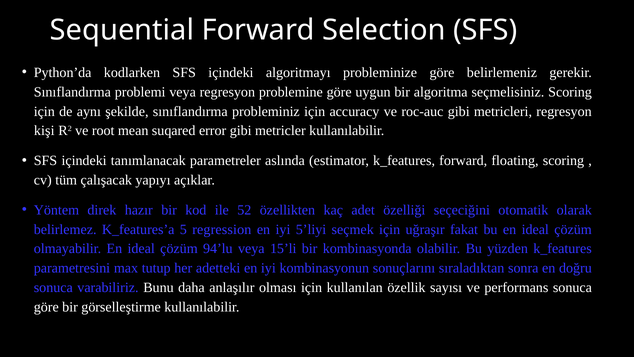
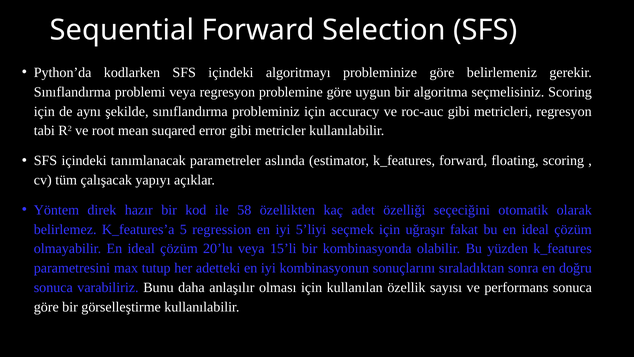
kişi: kişi -> tabi (44, 131)
52: 52 -> 58 (244, 210)
94’lu: 94’lu -> 20’lu (218, 249)
